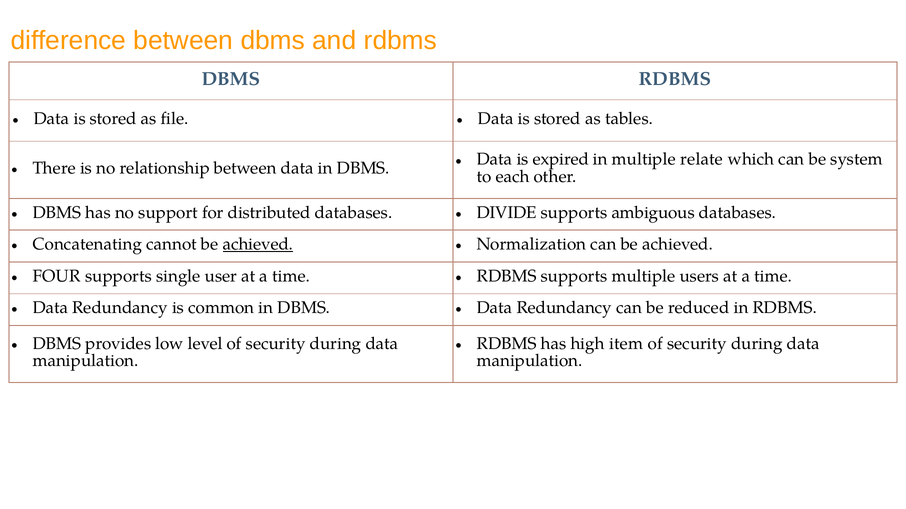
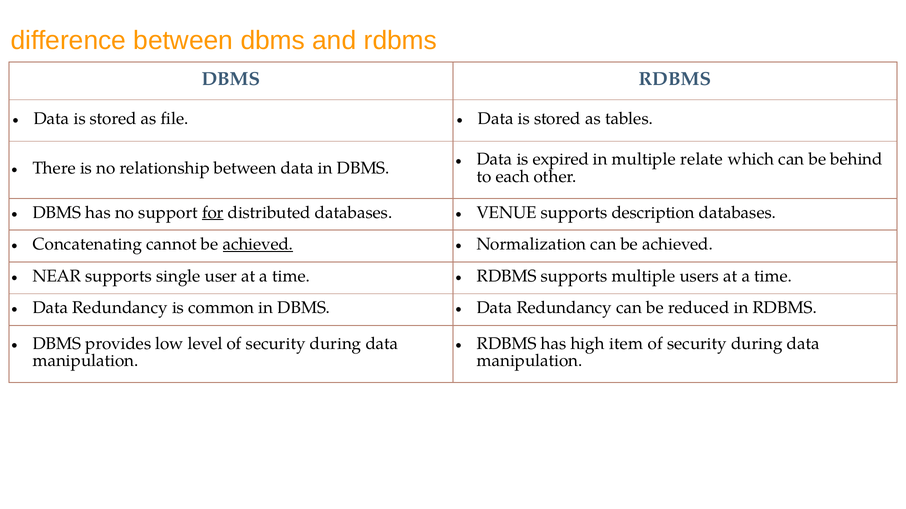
system: system -> behind (857, 160)
for underline: none -> present (213, 213)
DIVIDE: DIVIDE -> VENUE (507, 213)
ambiguous: ambiguous -> description (653, 213)
FOUR: FOUR -> NEAR (57, 276)
